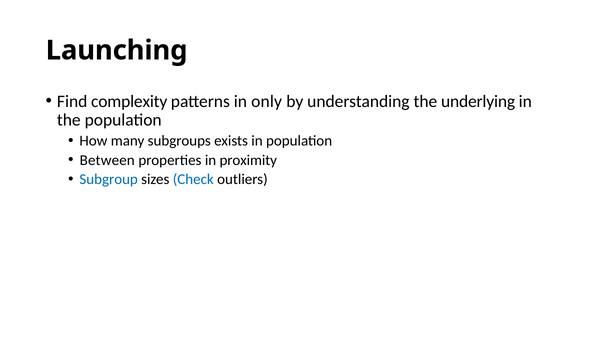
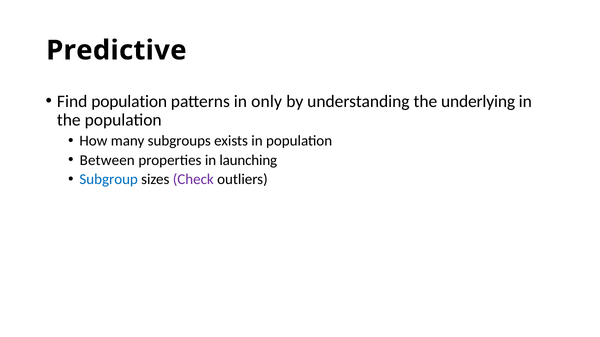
Launching: Launching -> Predictive (116, 50)
Find complexity: complexity -> population (129, 101)
proximity: proximity -> launching (248, 160)
Check colour: blue -> purple (193, 180)
